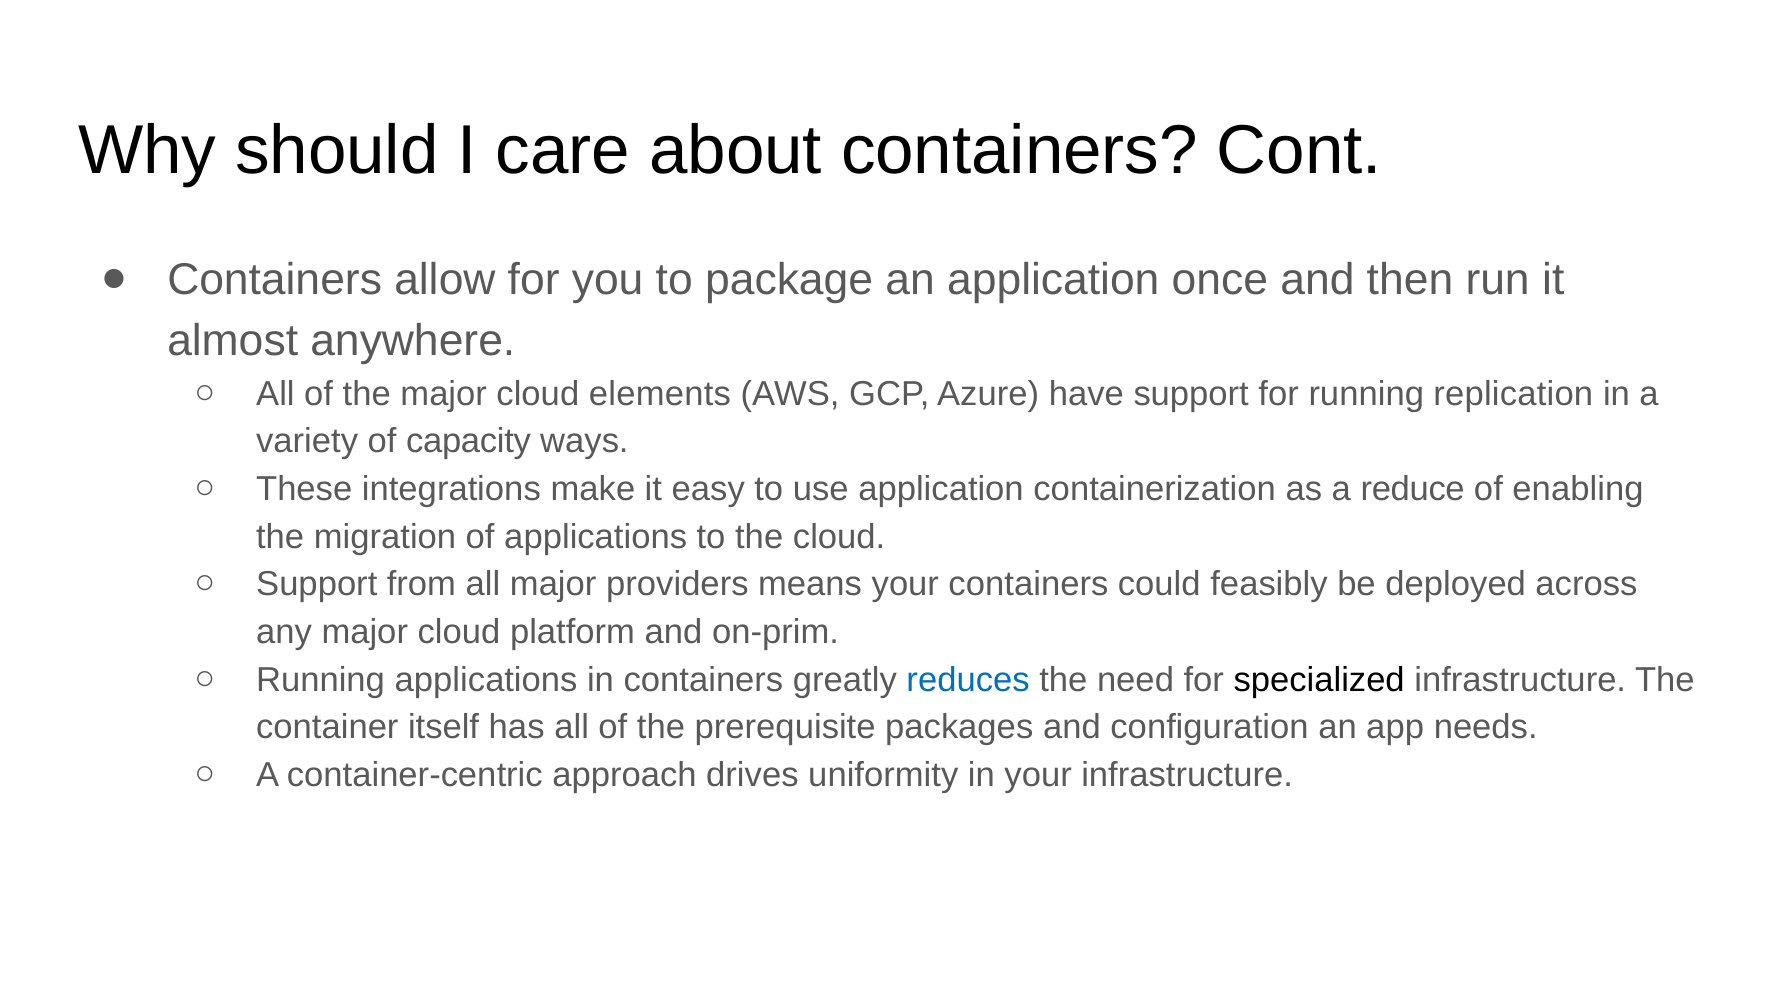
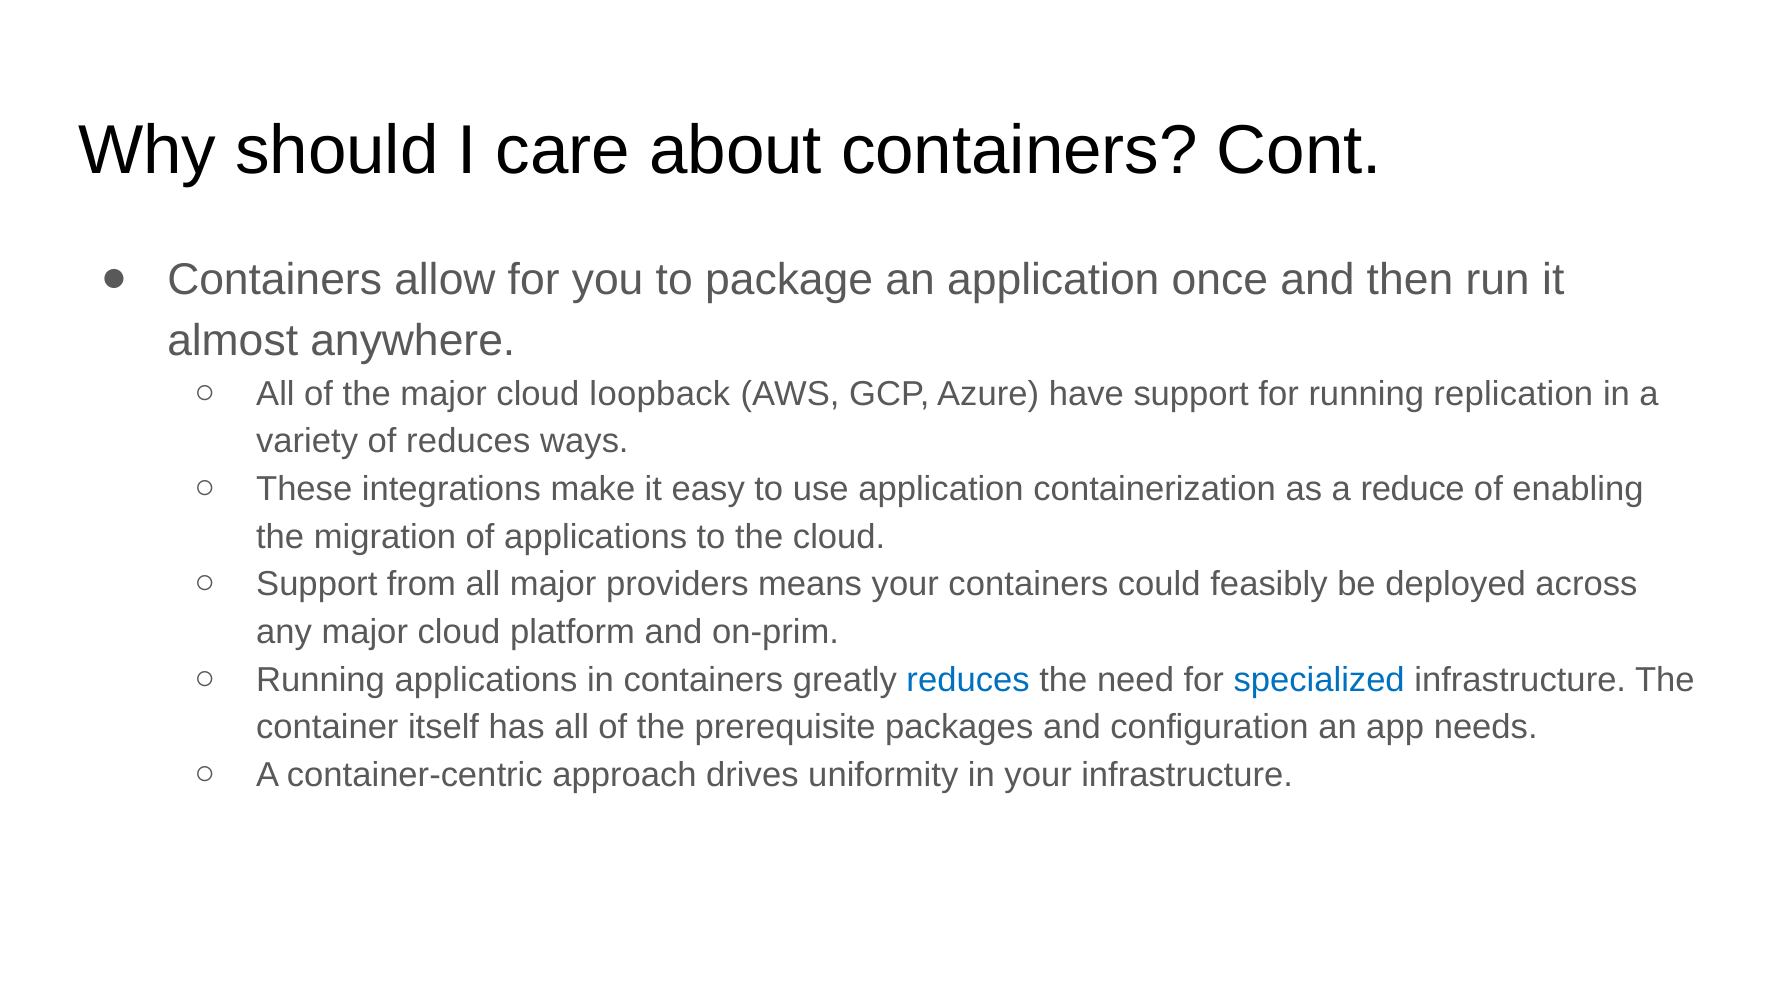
elements: elements -> loopback (660, 394)
of capacity: capacity -> reduces (468, 441)
specialized colour: black -> blue (1319, 680)
